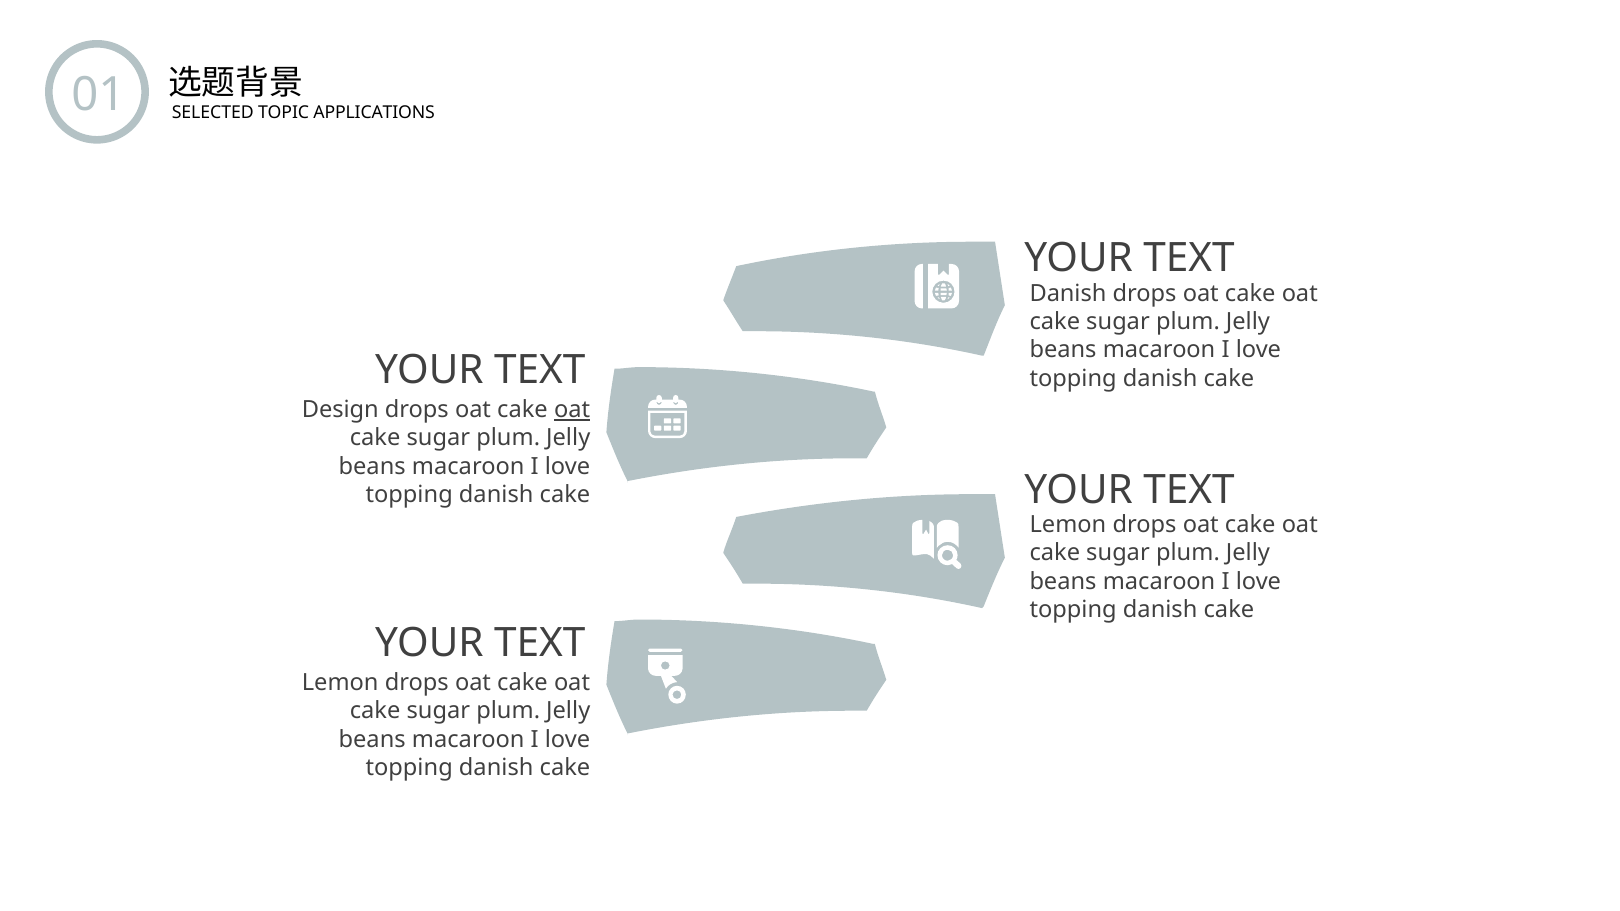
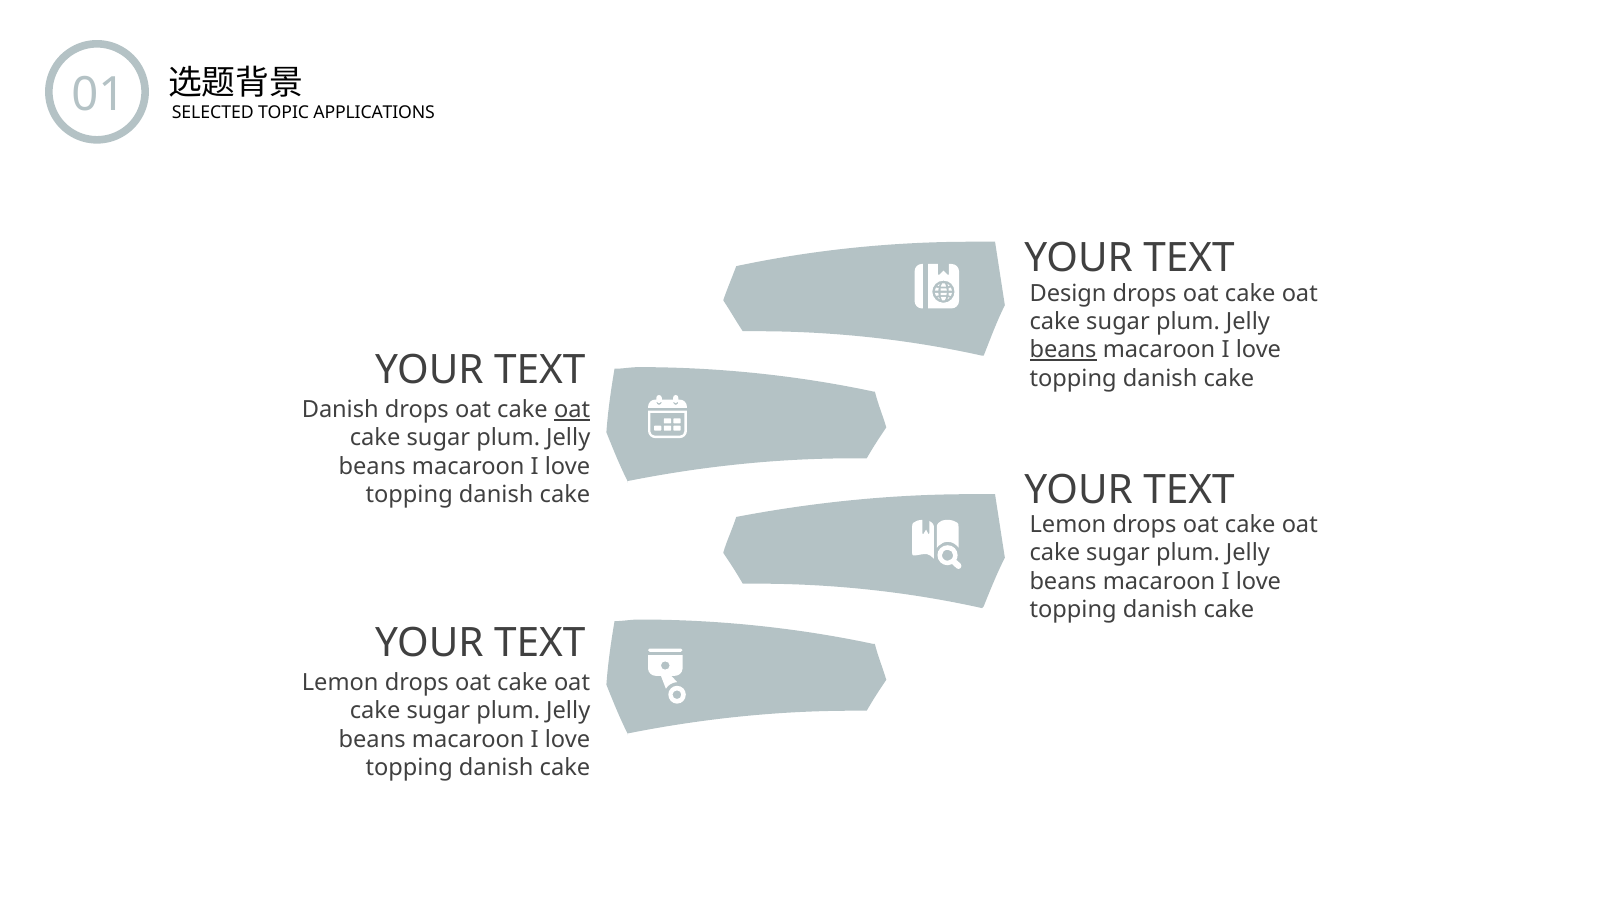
Danish: Danish -> Design (1068, 293)
beans underline: none -> present (1063, 350)
Design: Design -> Danish (340, 410)
